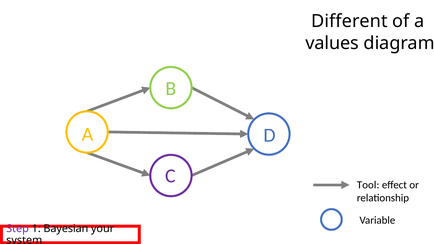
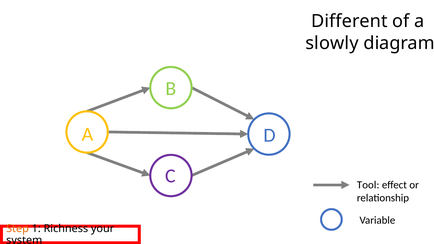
values: values -> slowly (332, 43)
Step colour: purple -> orange (18, 229)
Bayesian: Bayesian -> Richness (66, 229)
